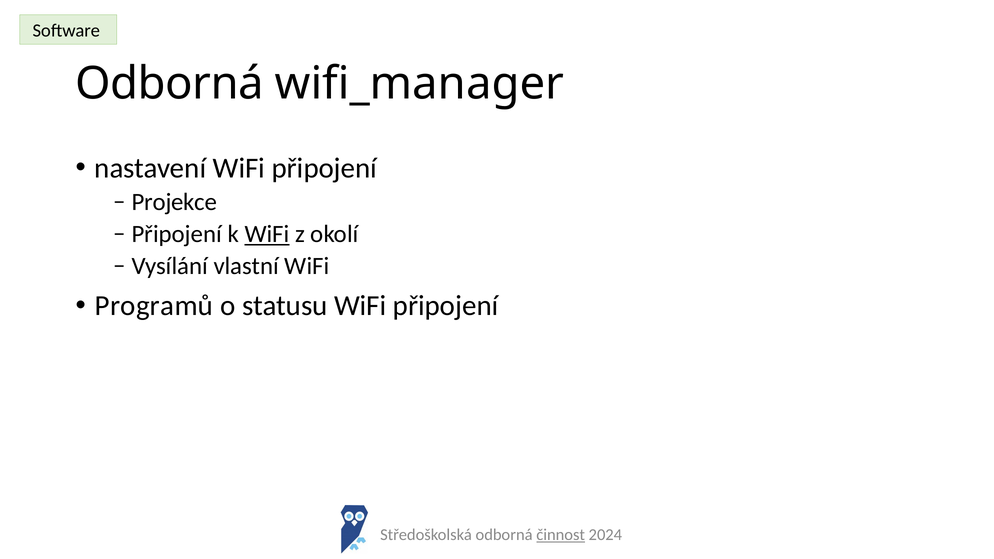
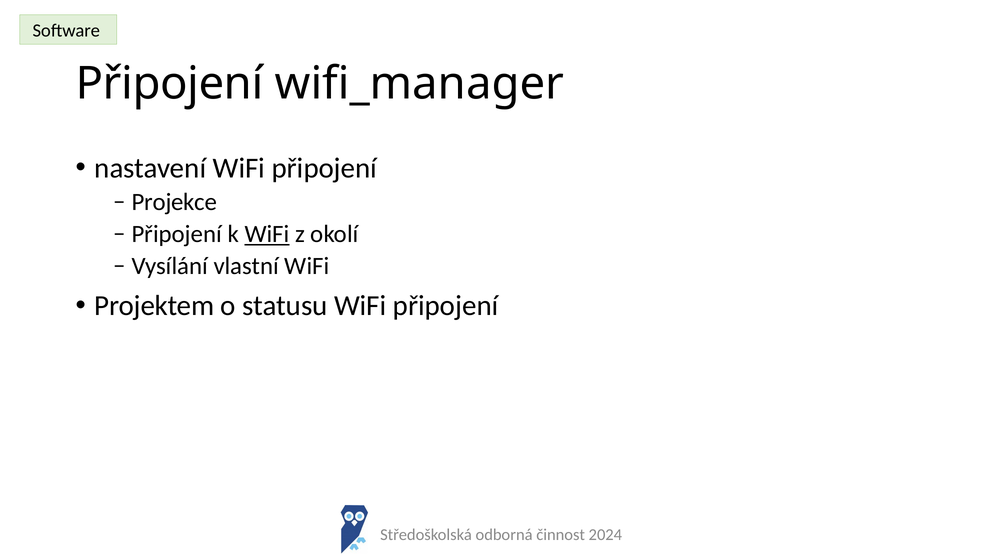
Odborná: Odborná -> Připojení (170, 83)
Programů: Programů -> Projektem (154, 306)
činnost underline: present -> none (561, 535)
